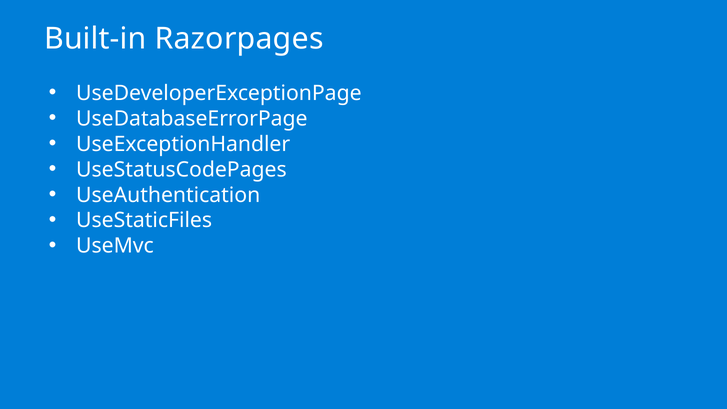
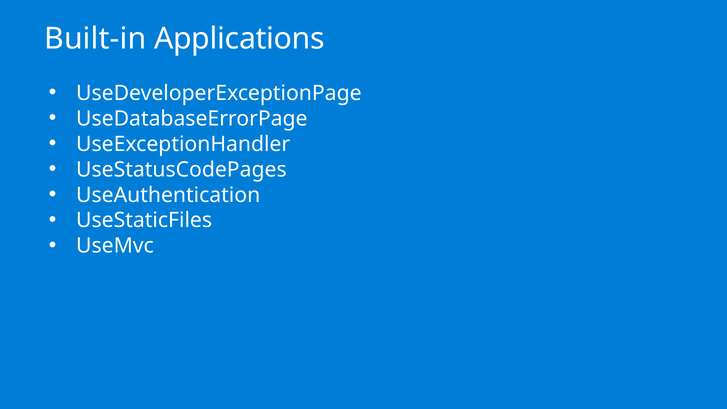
Razorpages: Razorpages -> Applications (239, 39)
